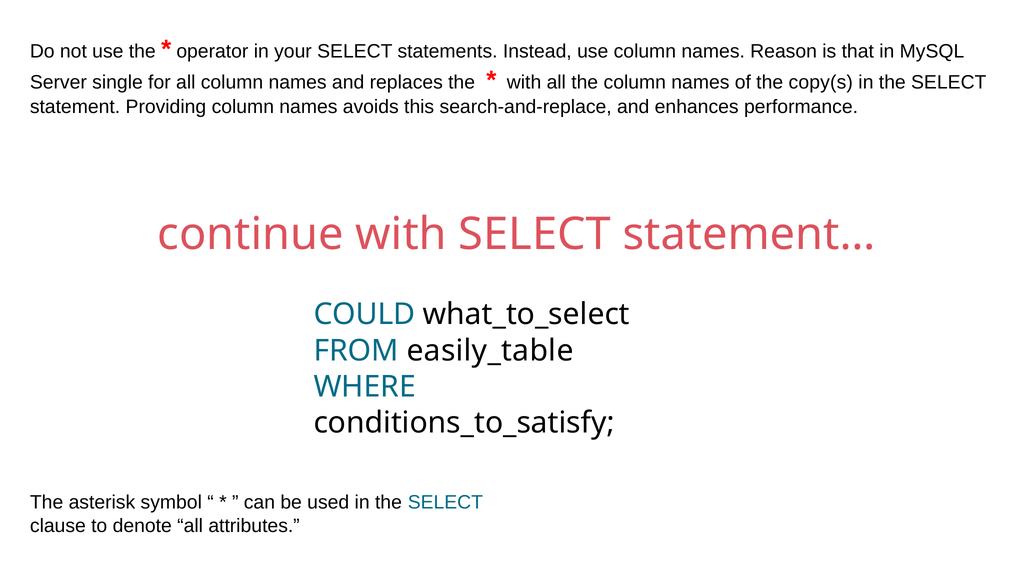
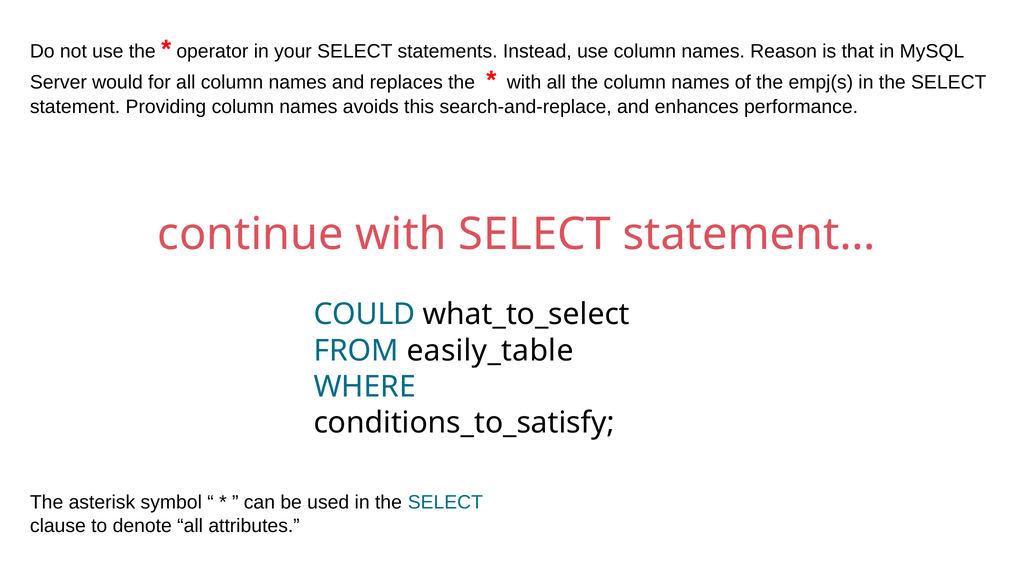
single: single -> would (118, 82)
copy(s: copy(s -> empj(s (821, 82)
